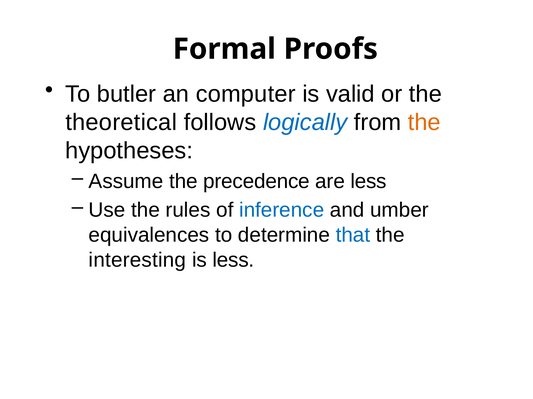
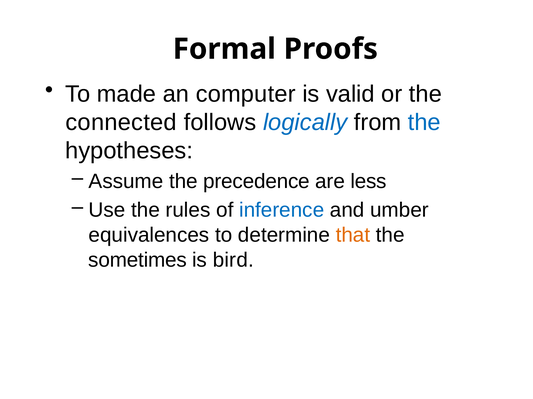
butler: butler -> made (127, 94)
theoretical: theoretical -> connected (121, 122)
the colour: orange -> blue (424, 122)
that colour: blue -> orange (353, 235)
interesting: interesting -> sometimes (138, 260)
is less: less -> bird (233, 260)
